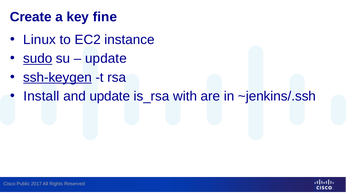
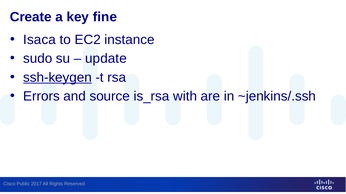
Linux: Linux -> Isaca (40, 40)
sudo underline: present -> none (38, 59)
Install: Install -> Errors (41, 96)
and update: update -> source (110, 96)
